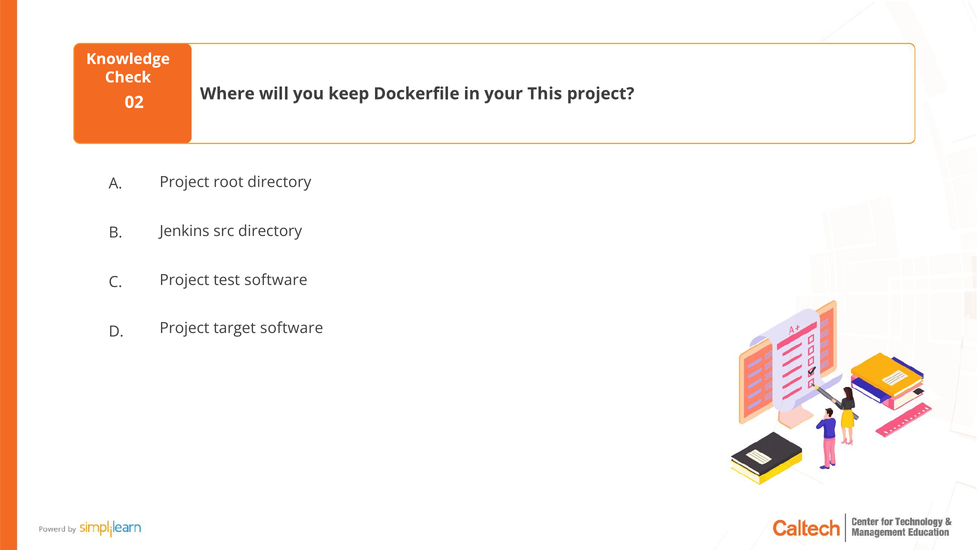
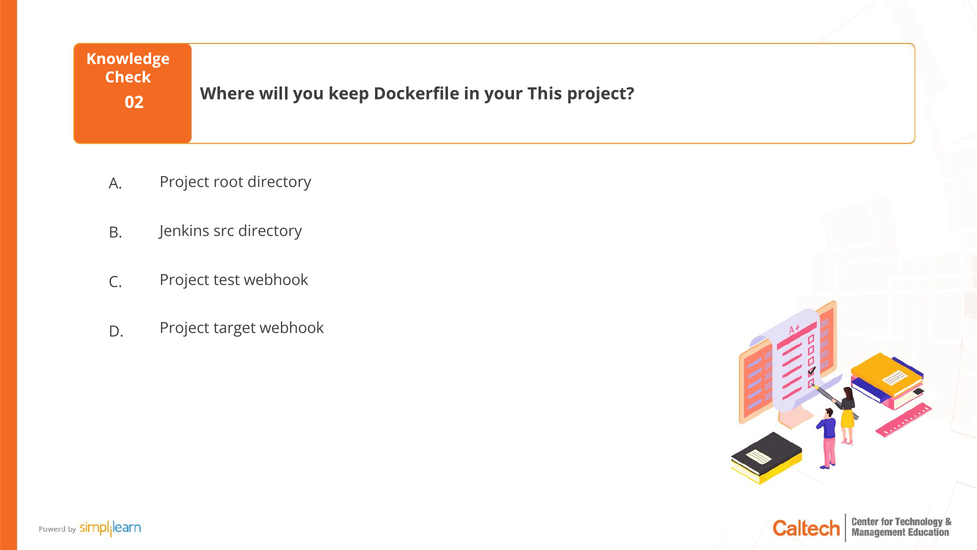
test software: software -> webhook (276, 280)
target software: software -> webhook (292, 328)
